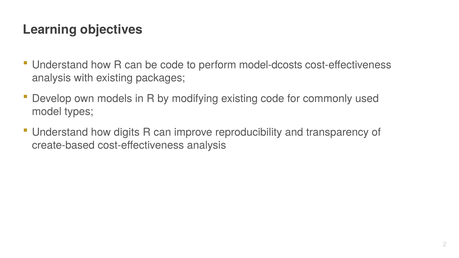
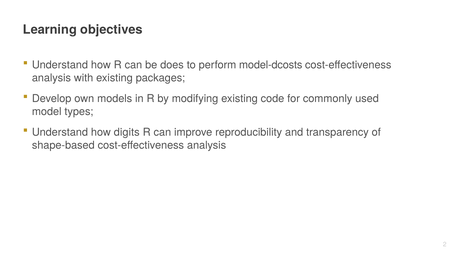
be code: code -> does (172, 65)
create-based: create-based -> shape-based (63, 145)
